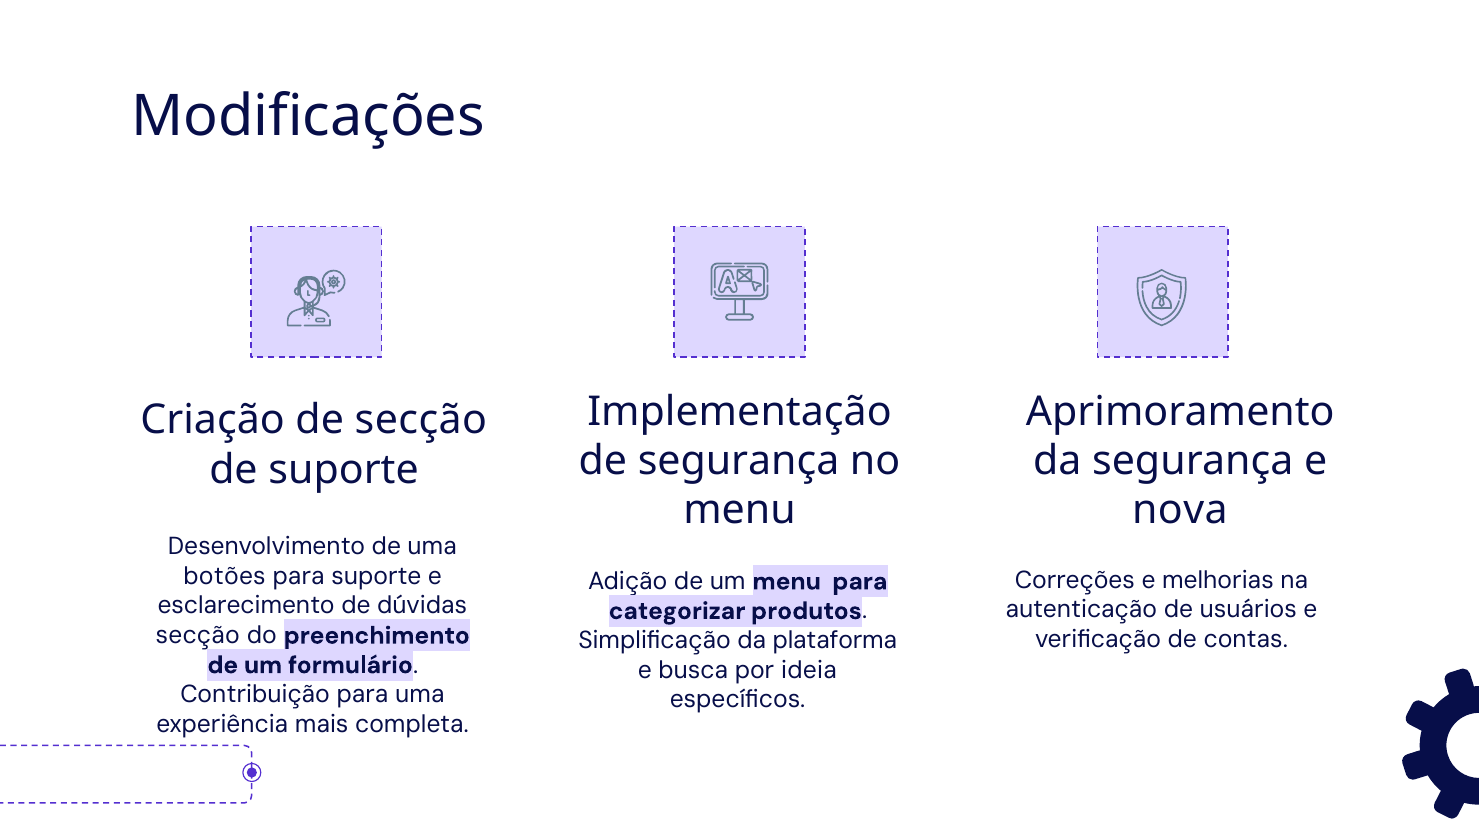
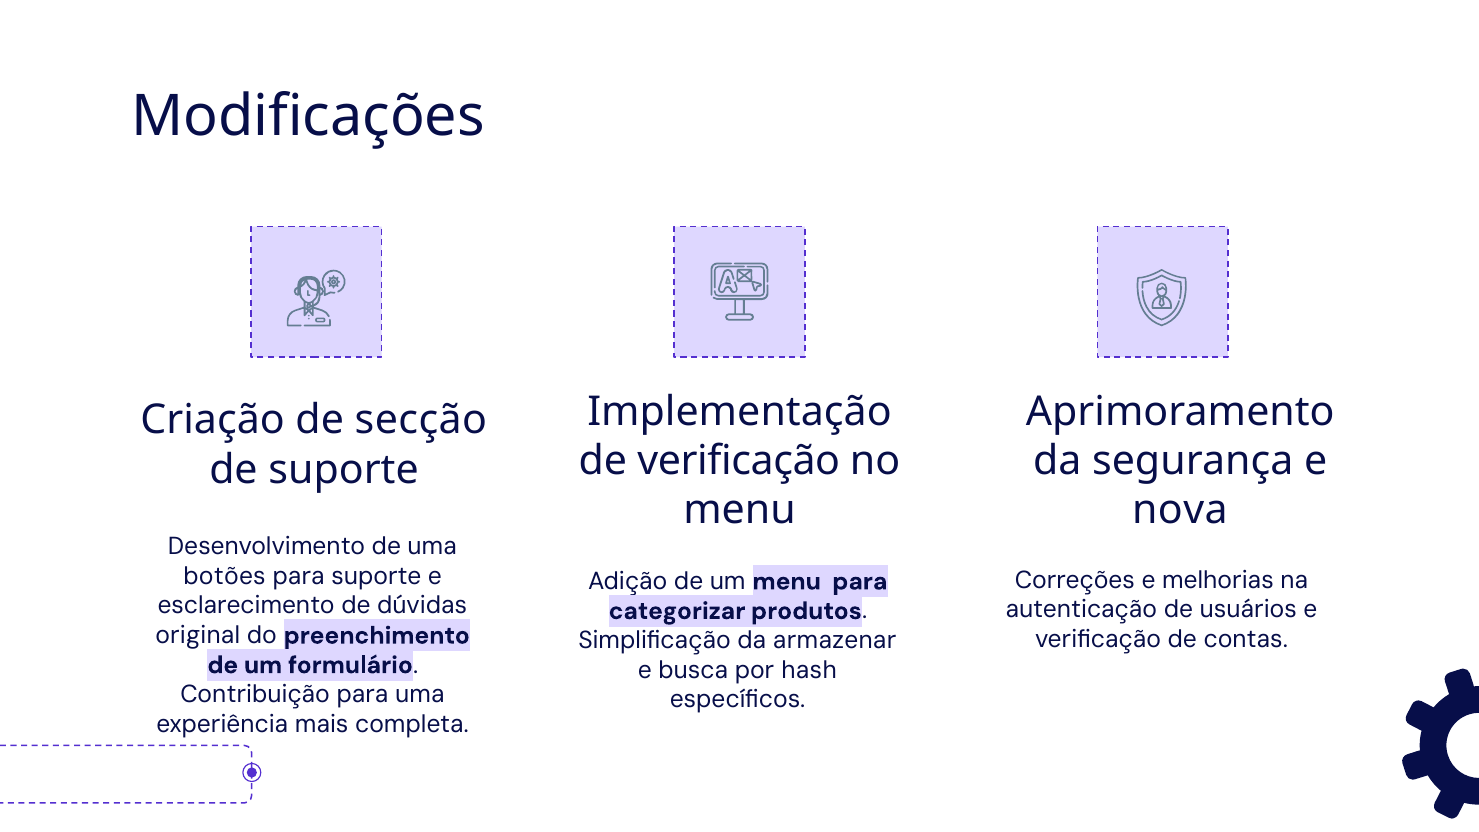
de segurança: segurança -> verificação (739, 461)
secção: secção -> original (198, 635)
plataforma: plataforma -> armazenar (835, 640)
ideia: ideia -> hash (809, 670)
